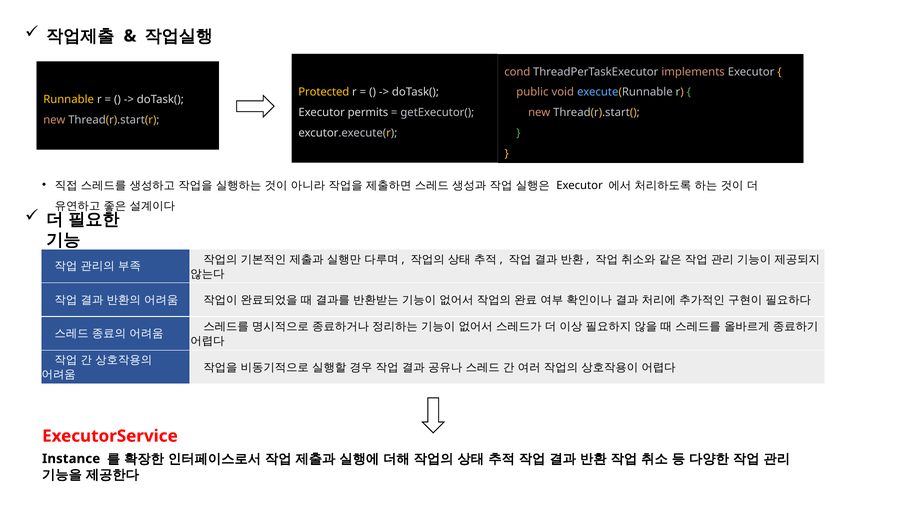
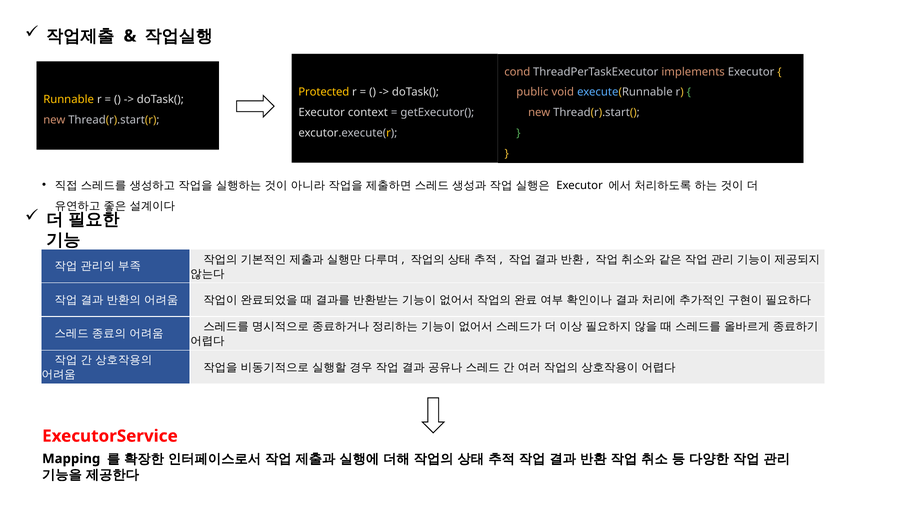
permits: permits -> context (368, 112)
Instance: Instance -> Mapping (71, 459)
